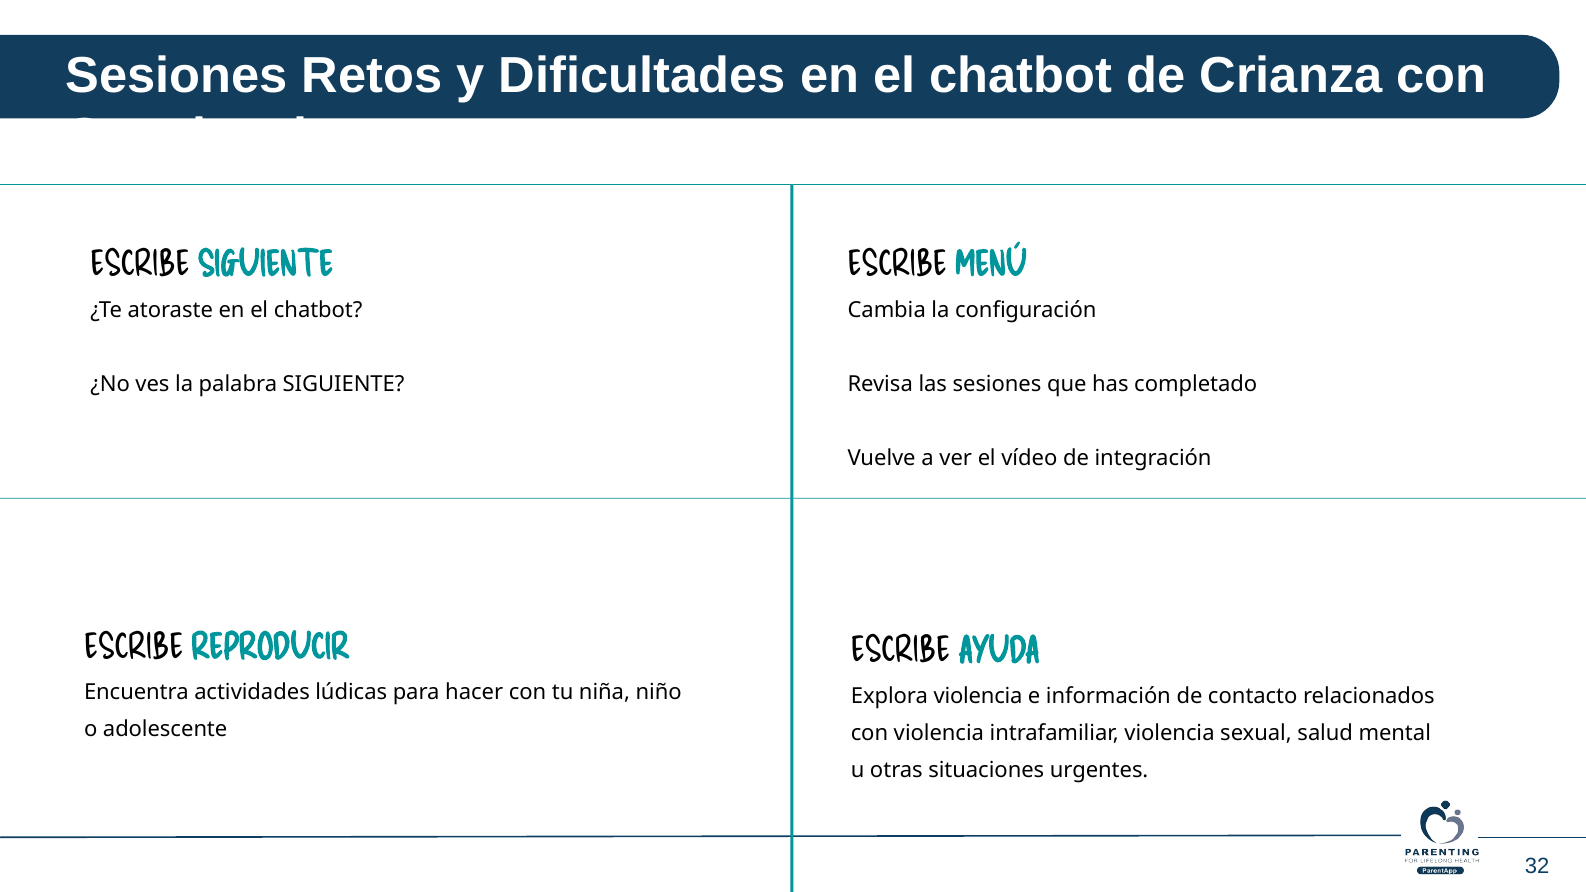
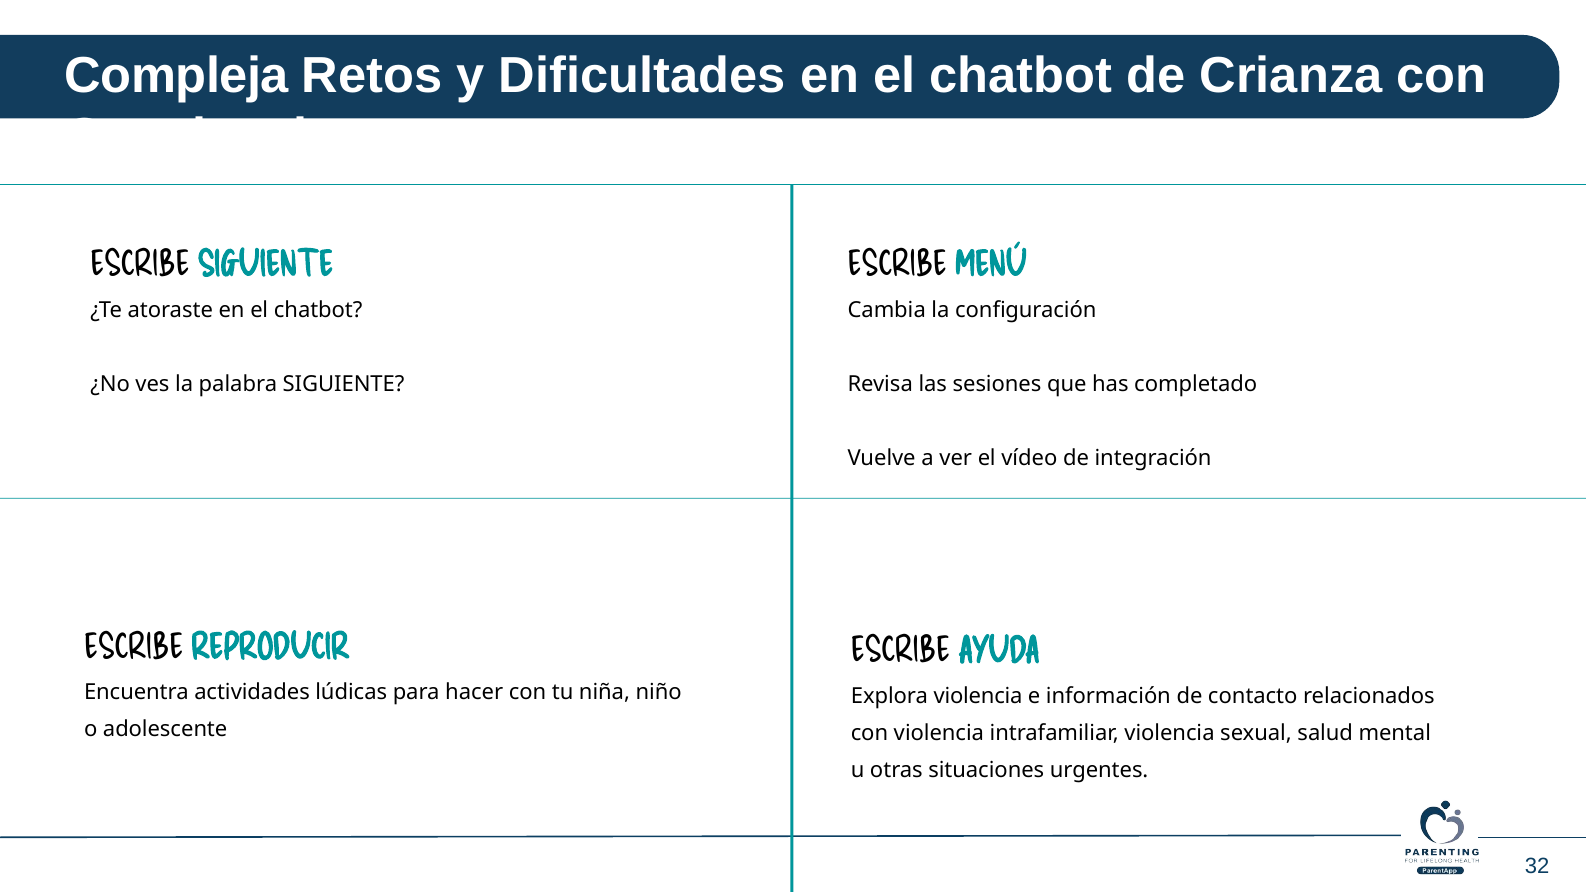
Sesiones: Sesiones -> Compleja (177, 76)
